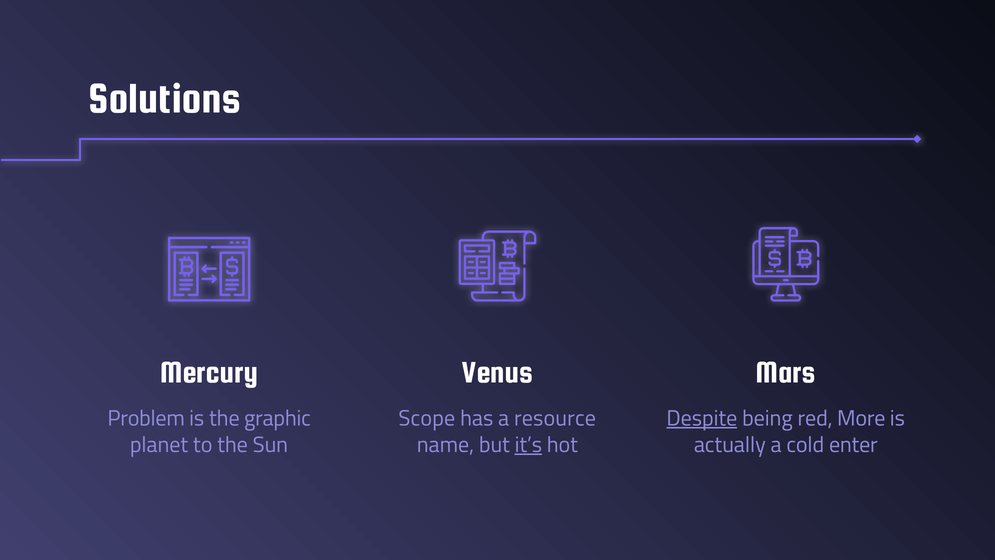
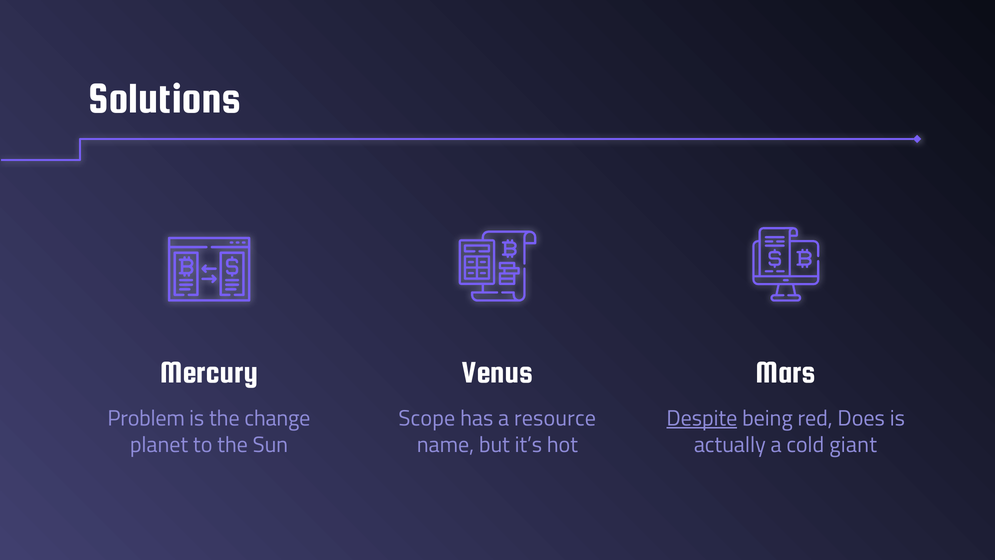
graphic: graphic -> change (277, 418)
More: More -> Does (861, 418)
it’s underline: present -> none (528, 445)
enter: enter -> giant (853, 445)
